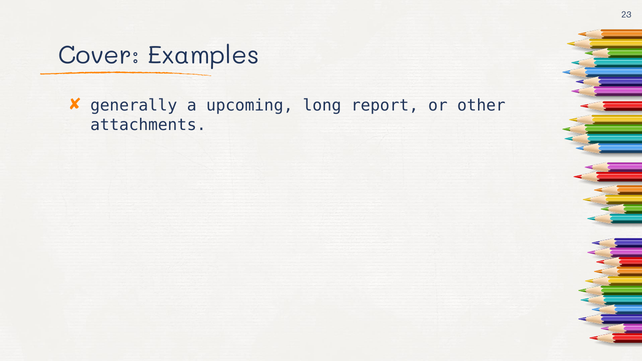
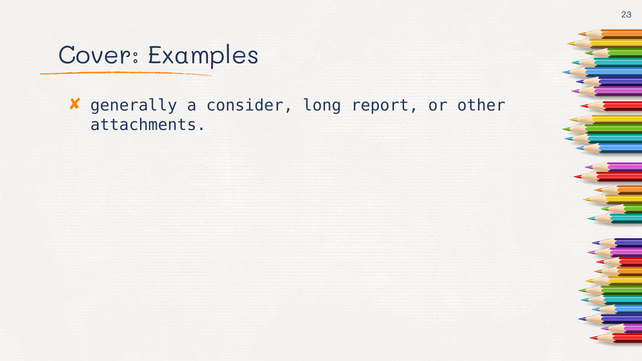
upcoming: upcoming -> consider (250, 106)
